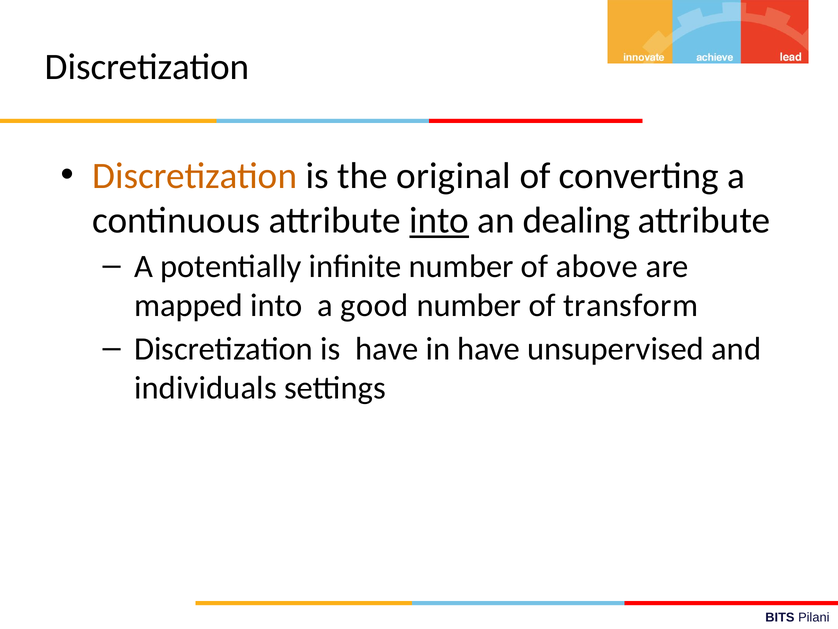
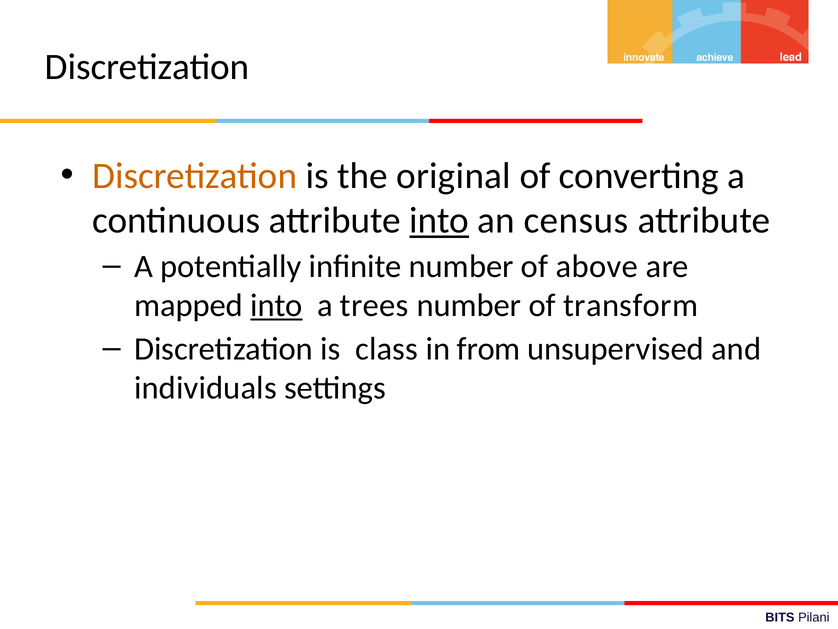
dealing: dealing -> census (576, 221)
into underline: none -> present (276, 305)
good: good -> trees (374, 305)
is have: have -> class (387, 349)
in have: have -> from (489, 349)
